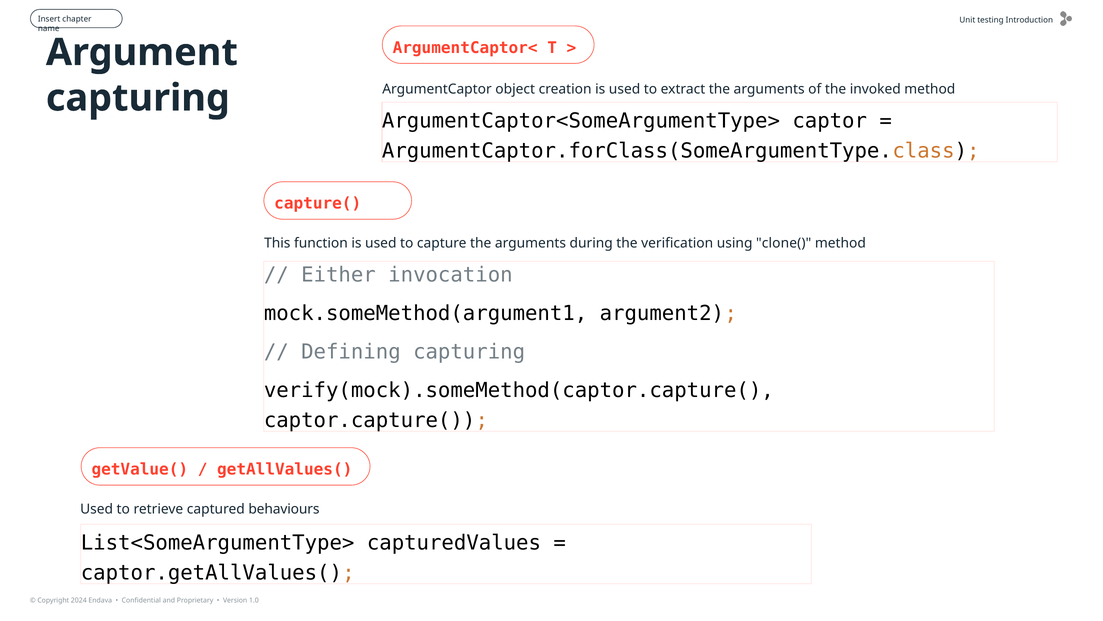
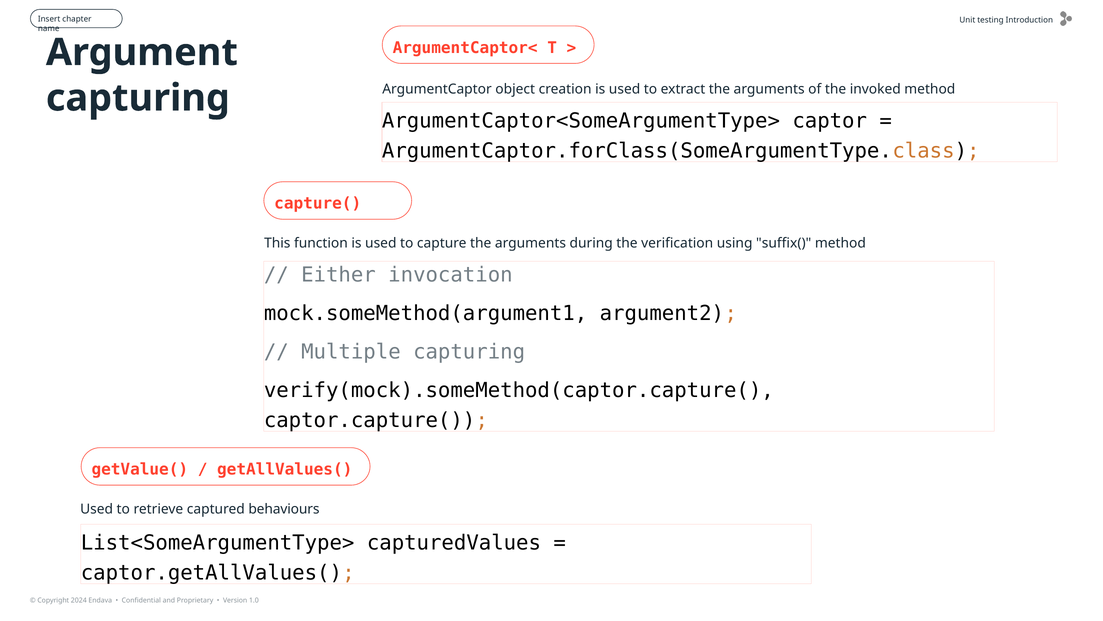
clone(: clone( -> suffix( (784, 243)
Defining: Defining -> Multiple (351, 352)
